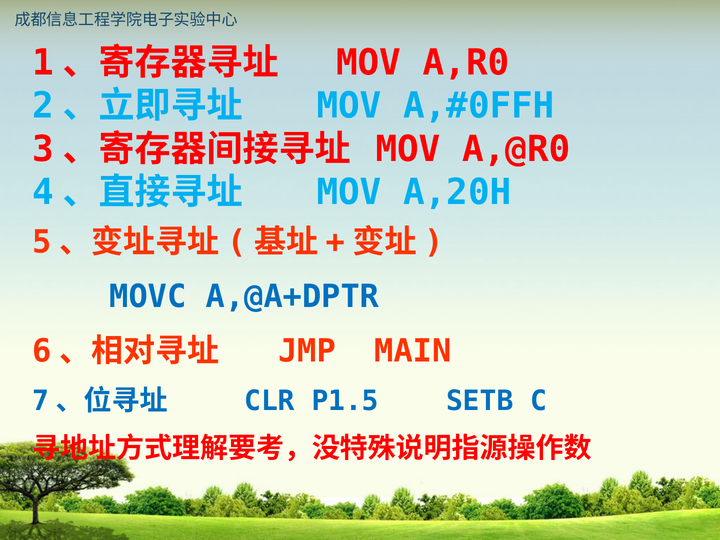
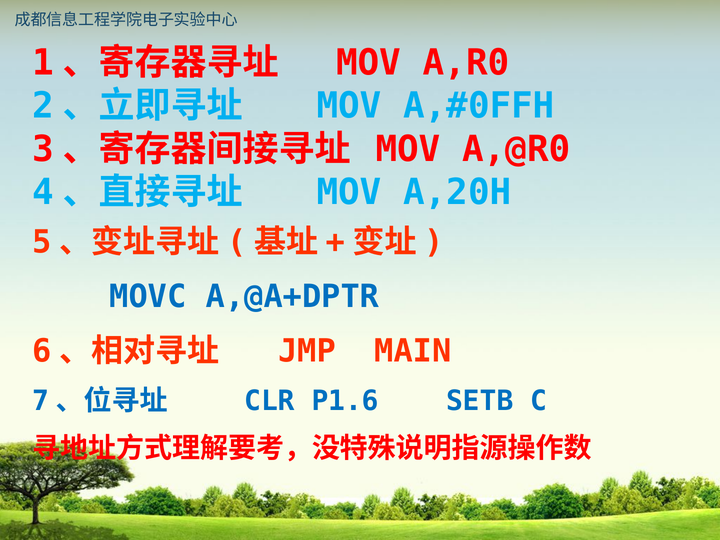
P1.5: P1.5 -> P1.6 (345, 401)
